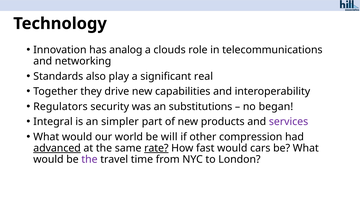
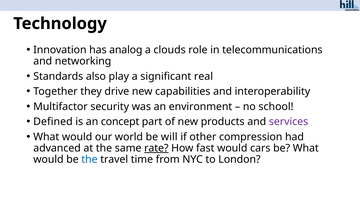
Regulators: Regulators -> Multifactor (60, 106)
substitutions: substitutions -> environment (200, 106)
began: began -> school (276, 106)
Integral: Integral -> Defined (53, 121)
simpler: simpler -> concept (120, 121)
advanced underline: present -> none (57, 148)
the colour: purple -> blue (89, 159)
